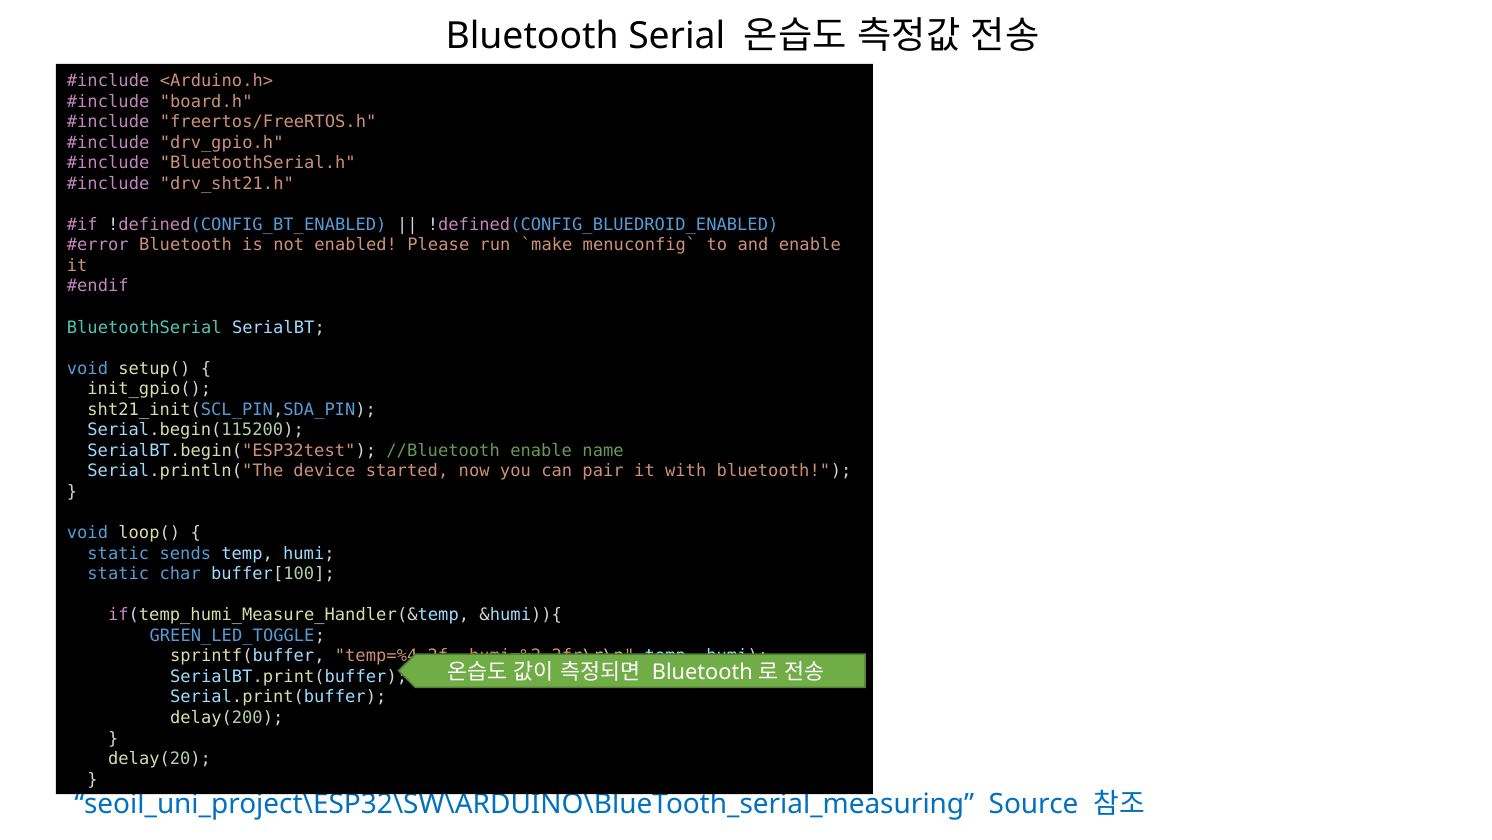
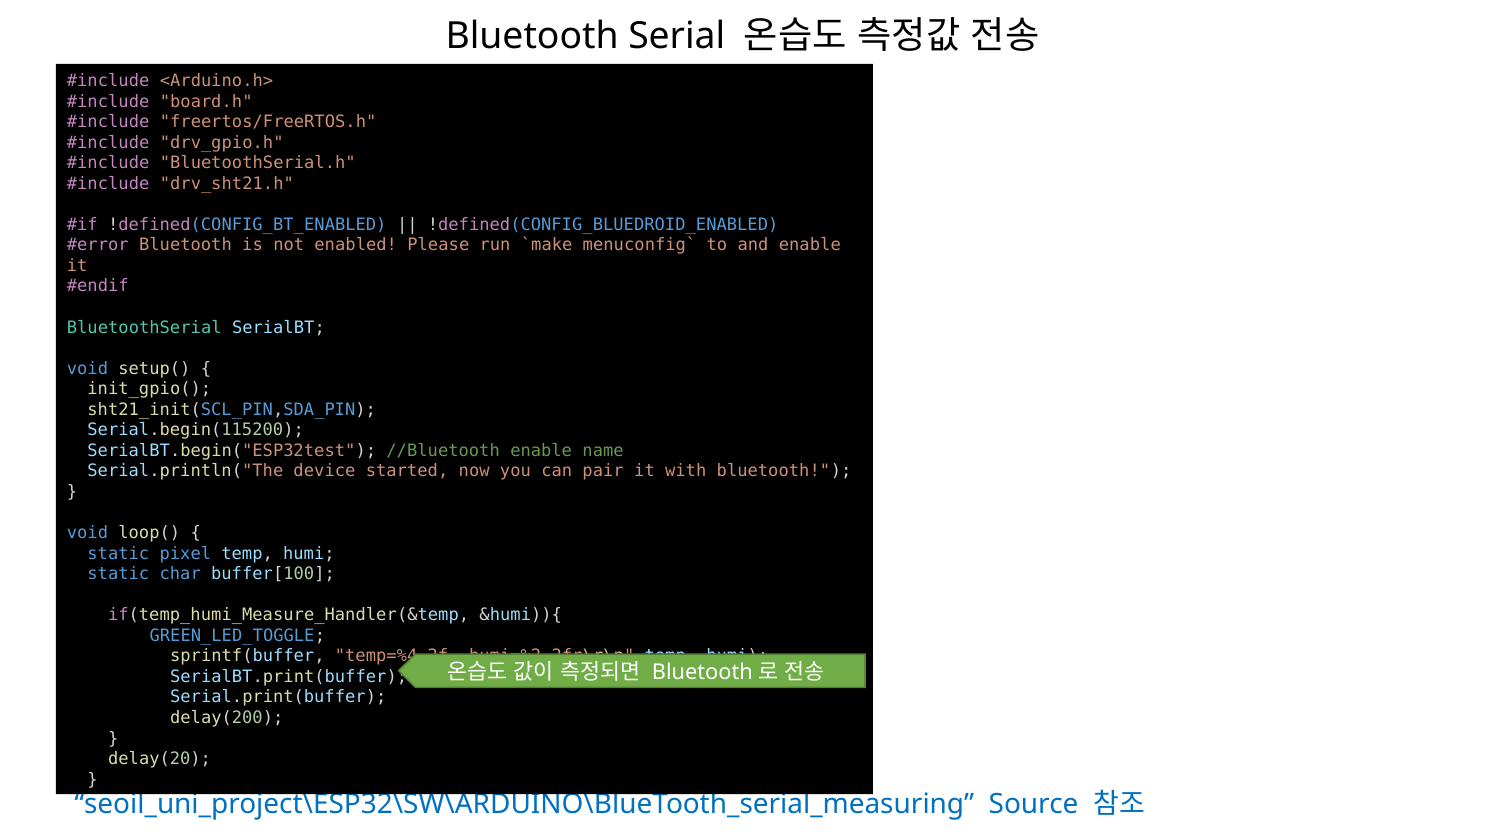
sends: sends -> pixel (185, 553)
